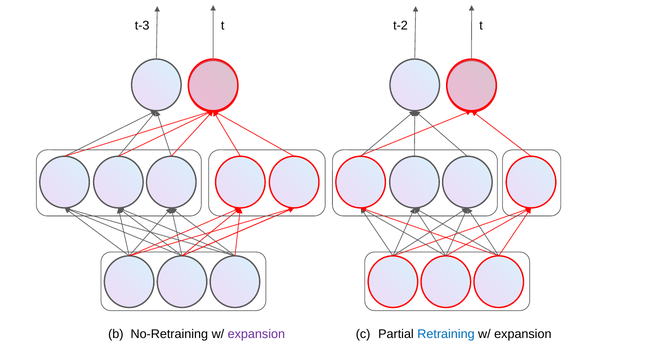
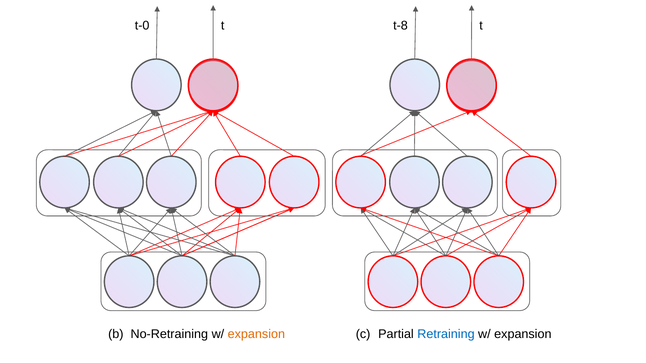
t-3: t-3 -> t-0 (142, 26)
t-2: t-2 -> t-8 (401, 26)
expansion colour: purple -> orange (256, 334)
